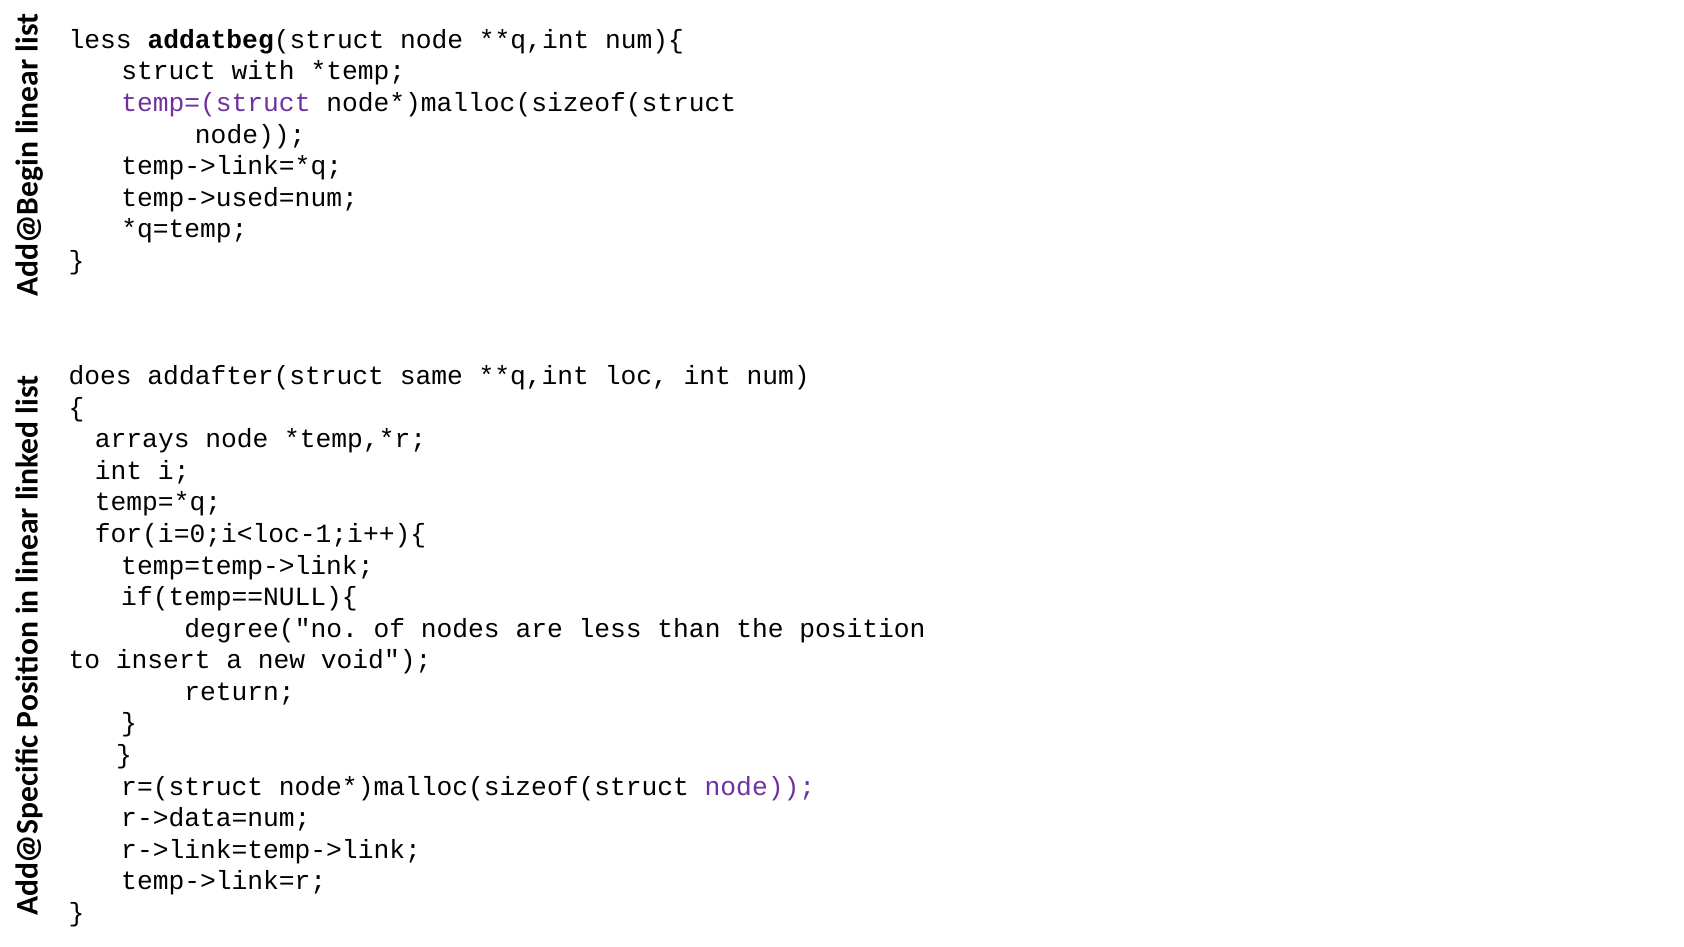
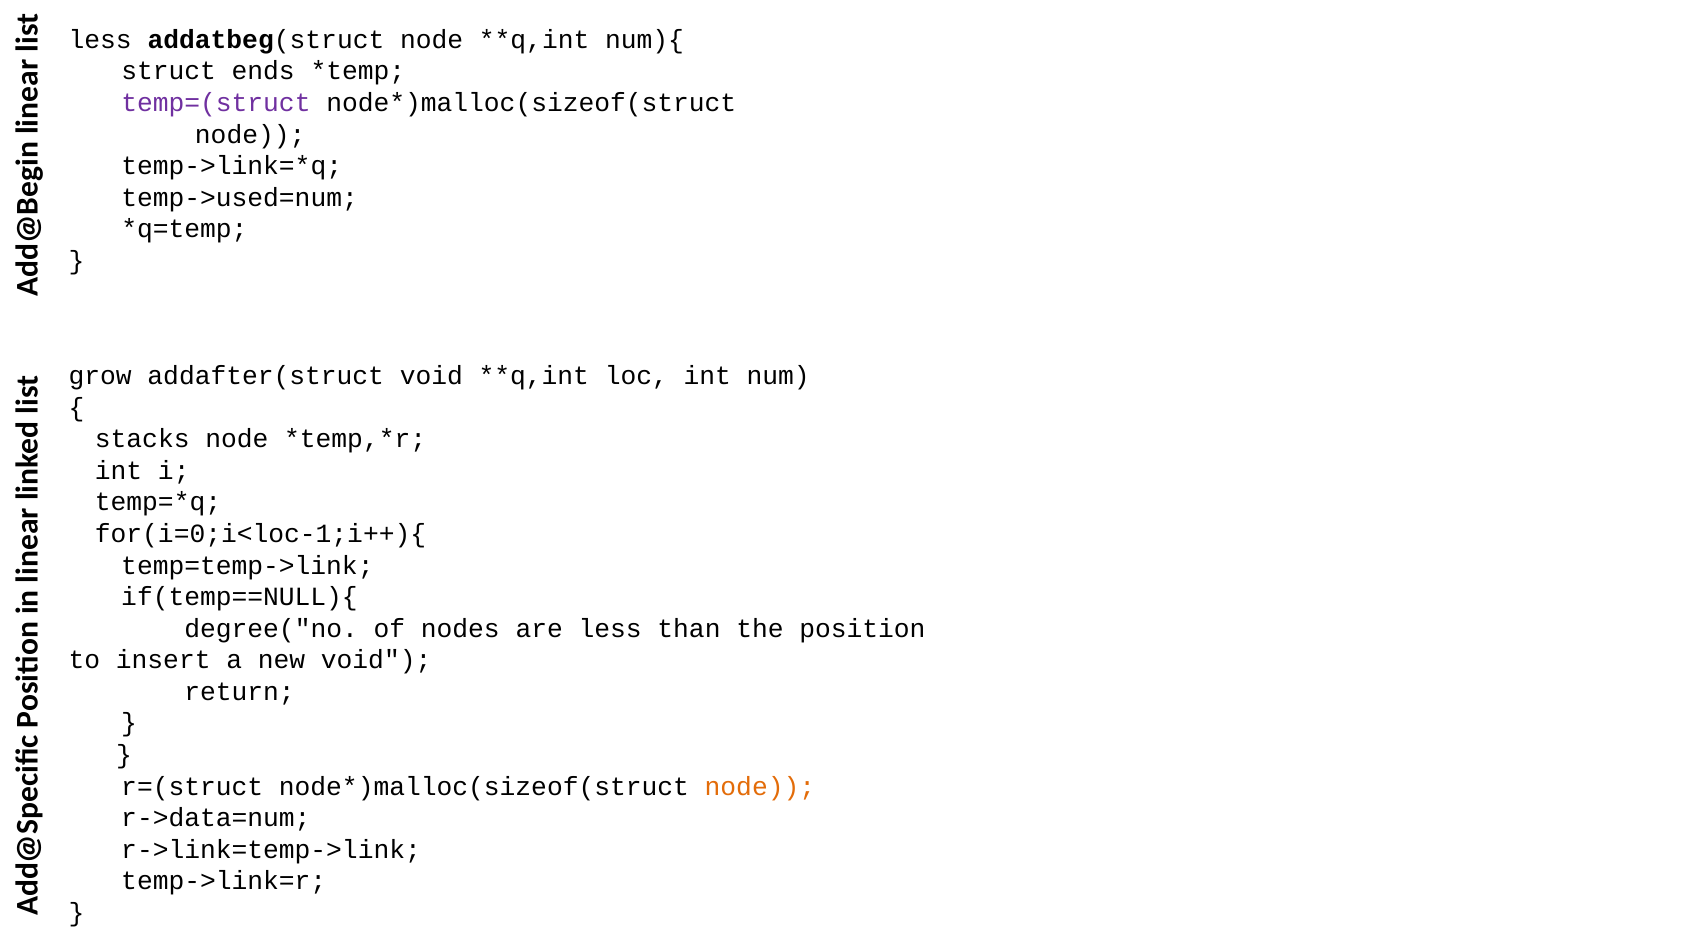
with: with -> ends (263, 71)
does: does -> grow (100, 376)
addafter(struct same: same -> void (431, 376)
arrays: arrays -> stacks (142, 439)
node colour: purple -> orange (760, 787)
